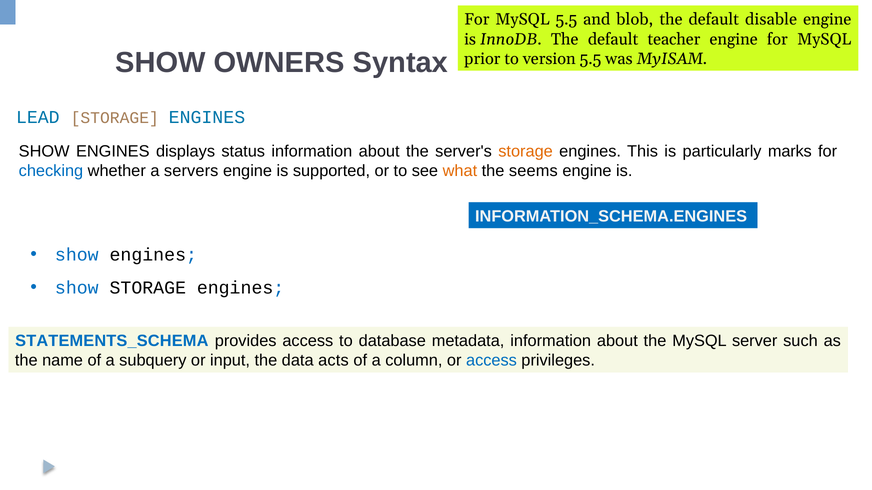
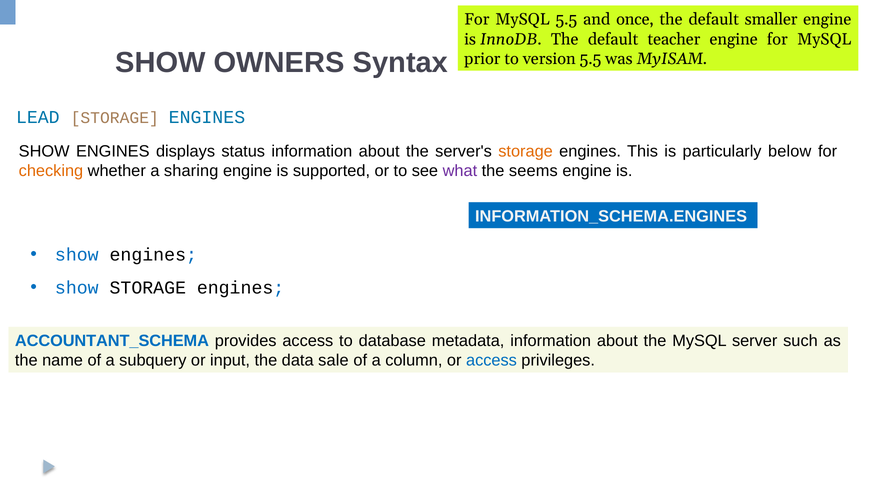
blob: blob -> once (635, 20)
disable: disable -> smaller (771, 20)
marks: marks -> below (790, 151)
checking colour: blue -> orange (51, 171)
servers: servers -> sharing (191, 171)
what colour: orange -> purple (460, 171)
STATEMENTS_SCHEMA: STATEMENTS_SCHEMA -> ACCOUNTANT_SCHEMA (112, 341)
acts: acts -> sale (333, 361)
